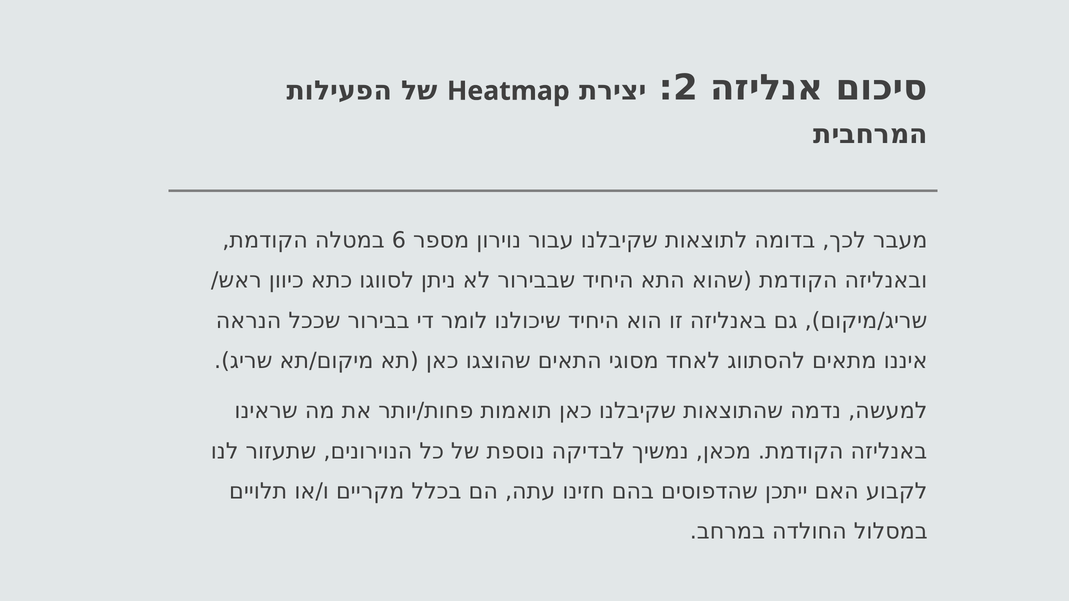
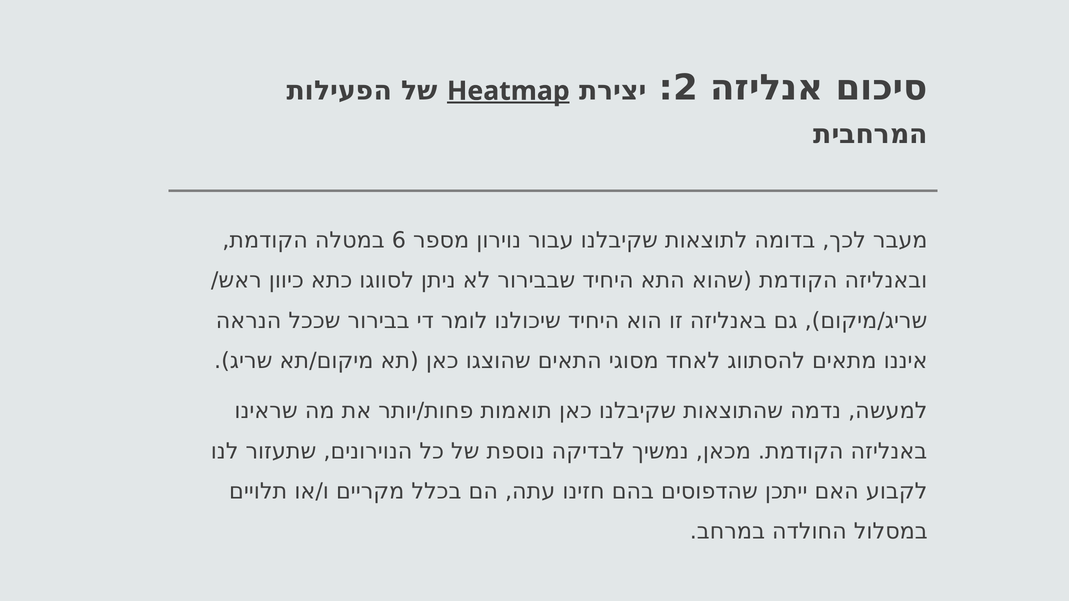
Heatmap underline: none -> present (508, 91)
